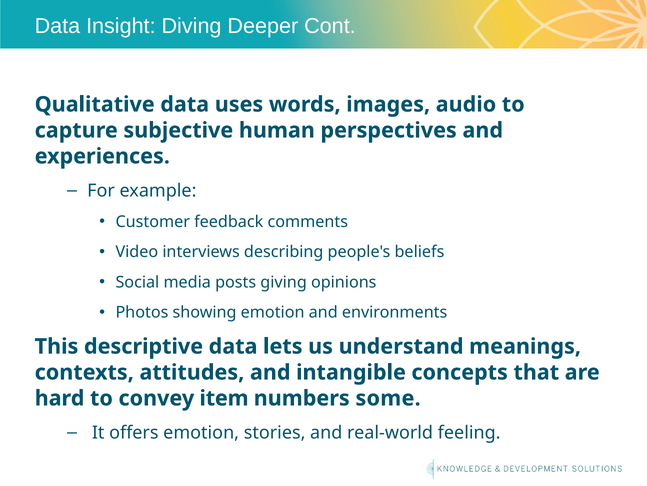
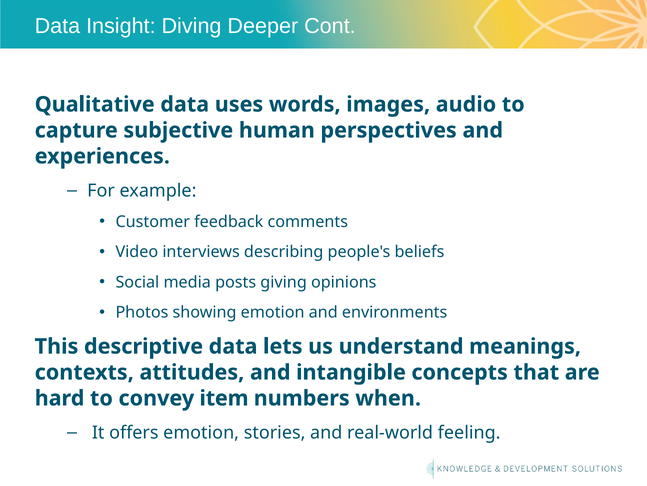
some: some -> when (388, 398)
